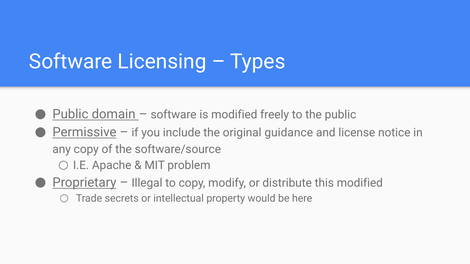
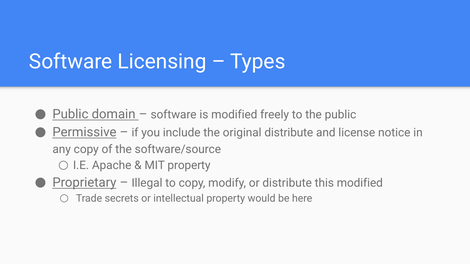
original guidance: guidance -> distribute (289, 133)
MIT problem: problem -> property (189, 166)
